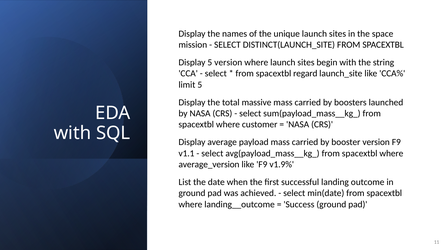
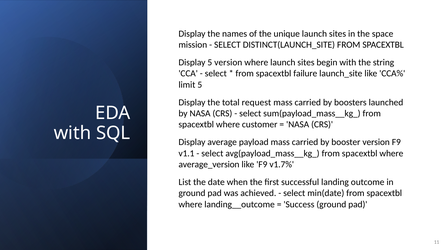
regard: regard -> failure (305, 73)
massive: massive -> request (256, 102)
v1.9%: v1.9% -> v1.7% (282, 164)
